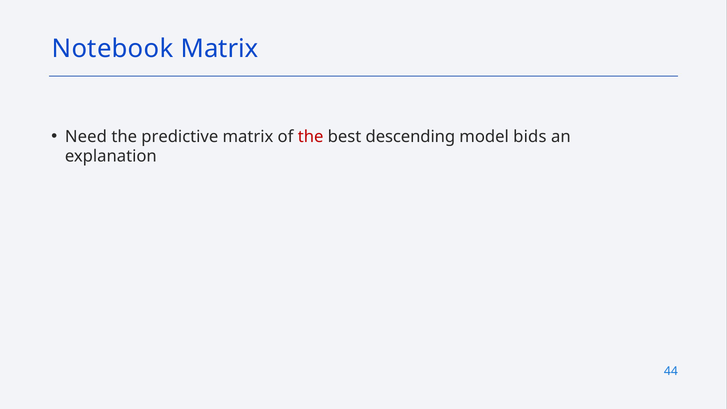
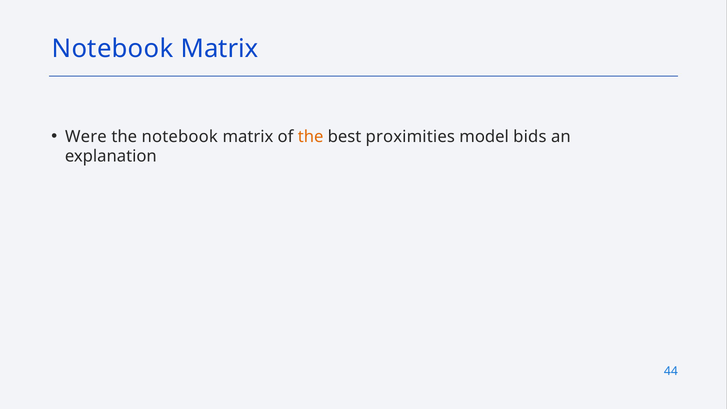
Need: Need -> Were (86, 137)
the predictive: predictive -> notebook (180, 137)
the colour: red -> orange (311, 137)
descending: descending -> proximities (410, 137)
